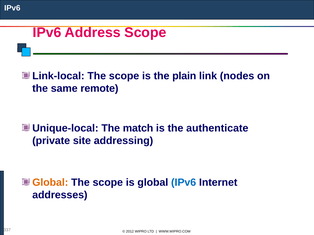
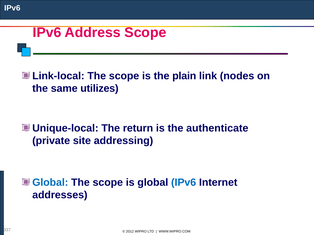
remote: remote -> utilizes (99, 89)
match: match -> return (138, 128)
Global colour: orange -> blue (50, 183)
